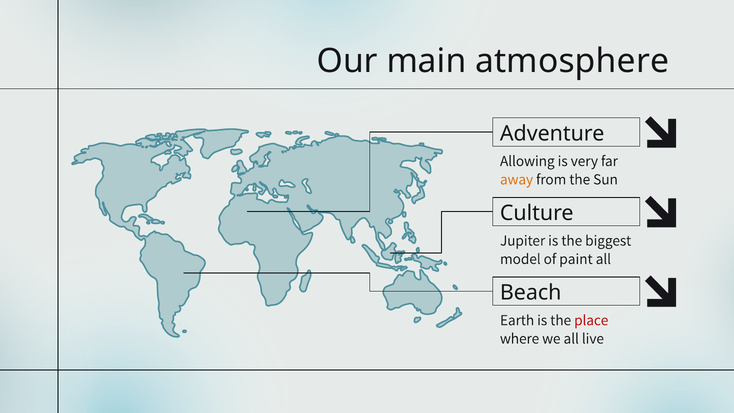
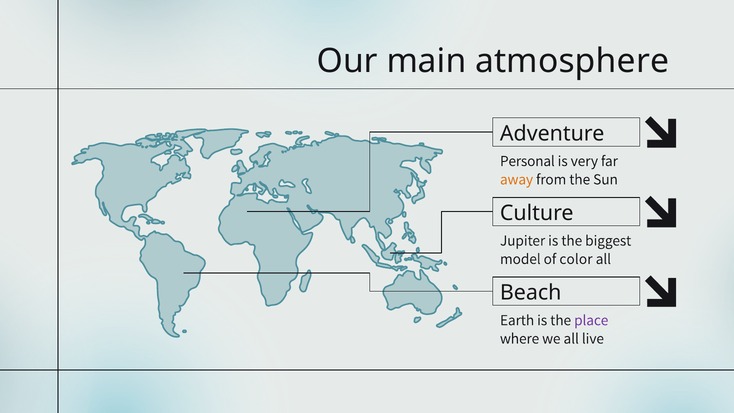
Allowing: Allowing -> Personal (527, 161)
paint: paint -> color (576, 259)
place colour: red -> purple (591, 320)
